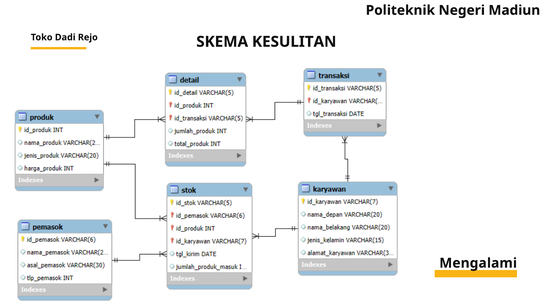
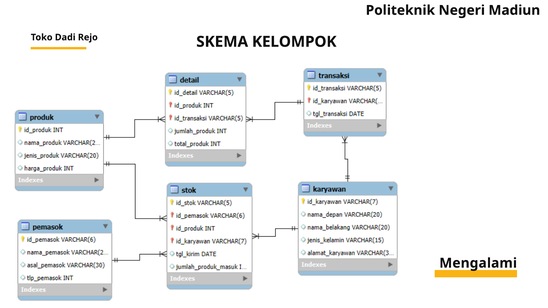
KESULITAN: KESULITAN -> KELOMPOK (294, 42)
